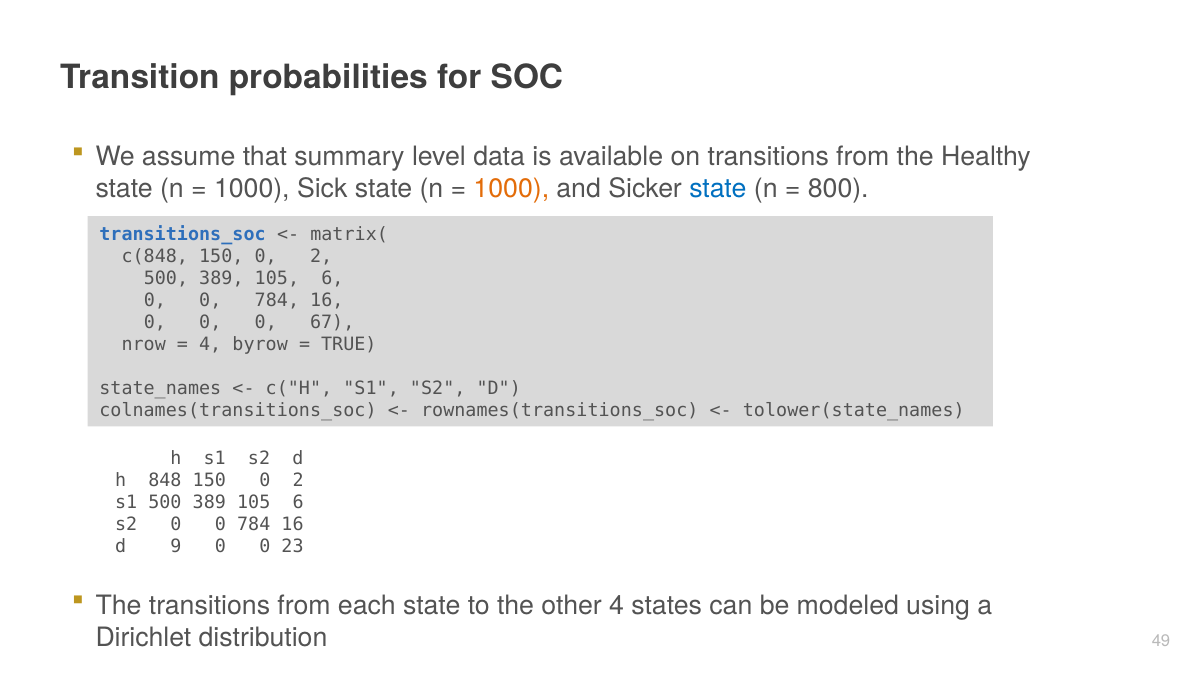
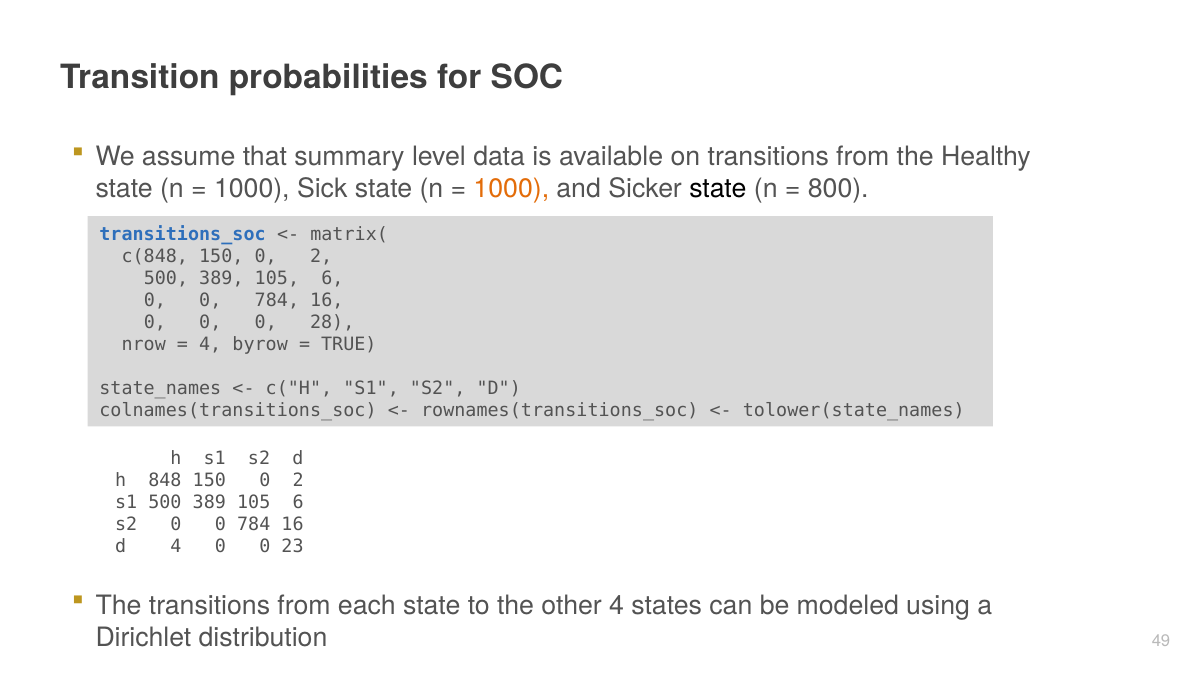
state colour: blue -> black (718, 189)
67: 67 -> 28 (332, 323)
d 9: 9 -> 4 (176, 547)
